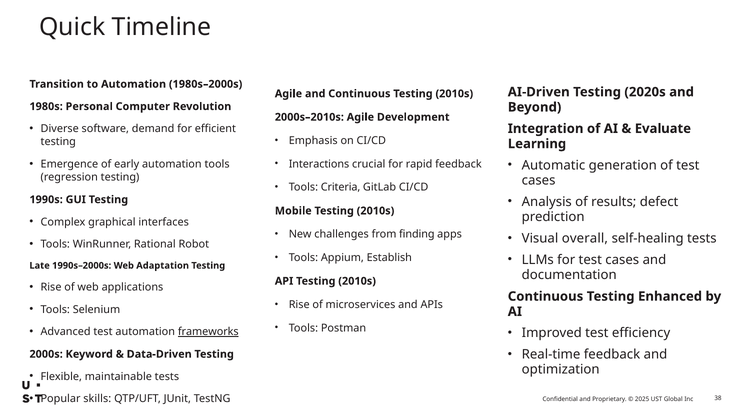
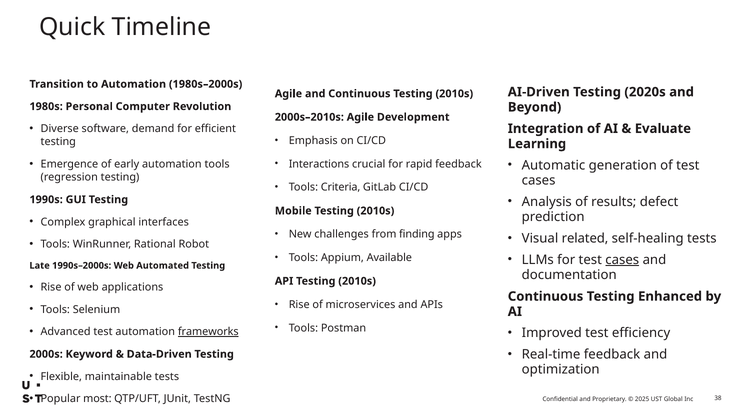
overall: overall -> related (585, 238)
Establish: Establish -> Available (389, 257)
cases underline: none -> present (622, 259)
Adaptation: Adaptation -> Automated (163, 265)
skills: skills -> most (97, 398)
